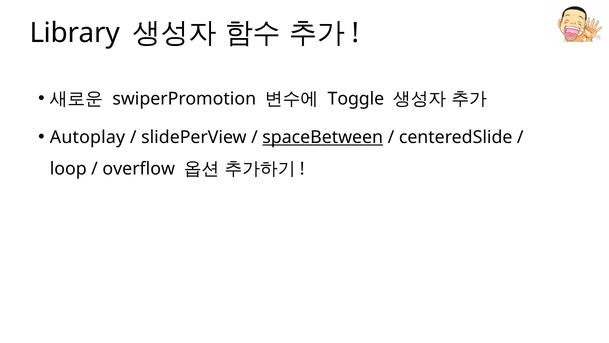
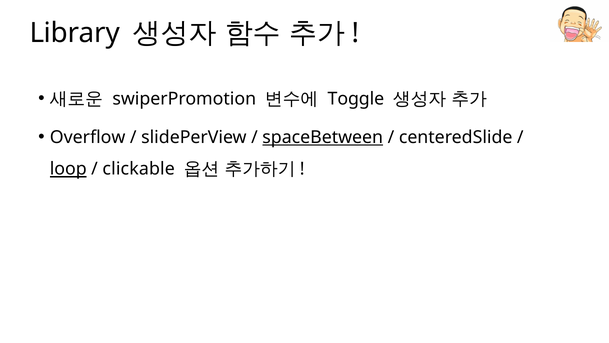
Autoplay: Autoplay -> Overflow (88, 137)
loop underline: none -> present (68, 169)
overflow: overflow -> clickable (139, 169)
